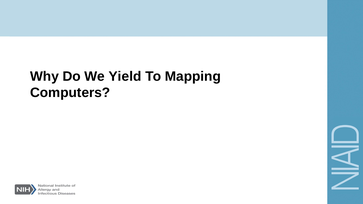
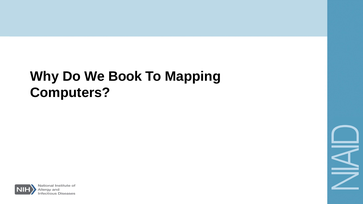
Yield: Yield -> Book (125, 76)
